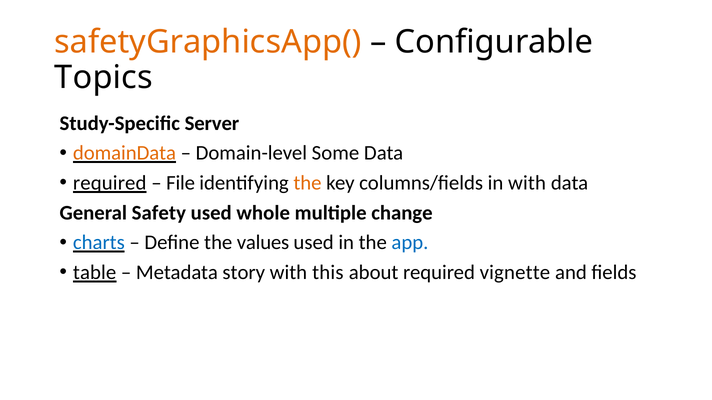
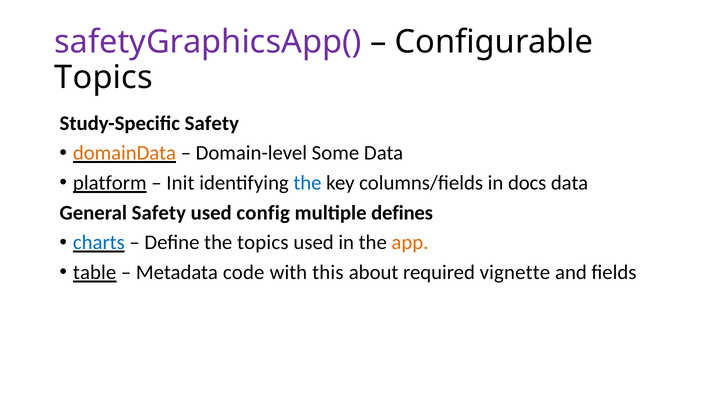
safetyGraphicsApp( colour: orange -> purple (208, 42)
Study-Specific Server: Server -> Safety (212, 123)
required: required -> platform (110, 183)
File: File -> Init (180, 183)
the colour: orange -> blue (307, 183)
in with: with -> docs (527, 183)
whole: whole -> config (263, 213)
change: change -> defines (402, 213)
the values: values -> topics (263, 243)
app colour: blue -> orange (410, 243)
story: story -> code (244, 273)
